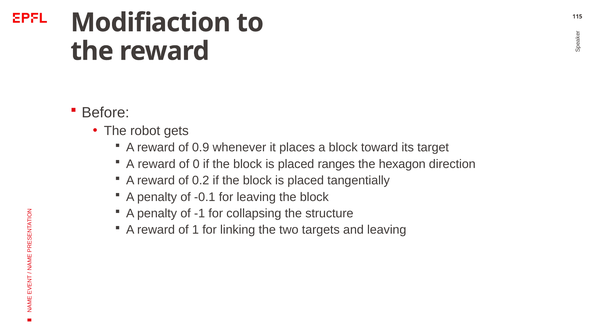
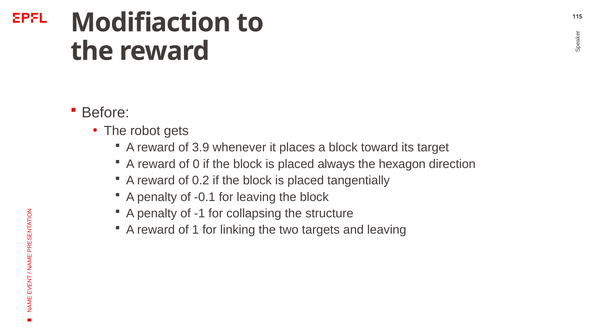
0.9: 0.9 -> 3.9 (201, 148)
ranges: ranges -> always (336, 164)
